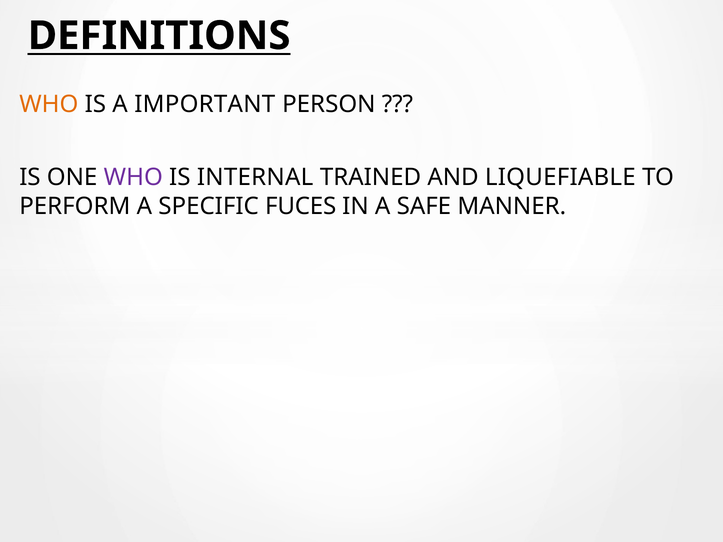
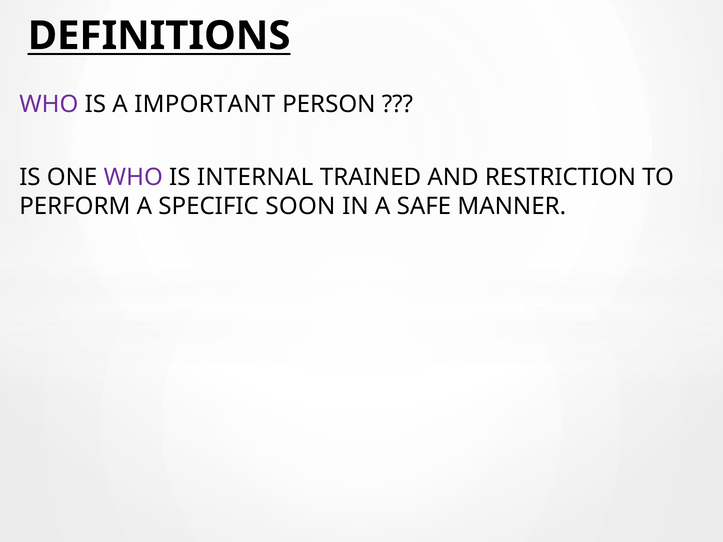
WHO colour: orange -> purple (49, 104)
LIQUEFIABLE: LIQUEFIABLE -> RESTRICTION (561, 178)
FUCES: FUCES -> SOON (300, 207)
